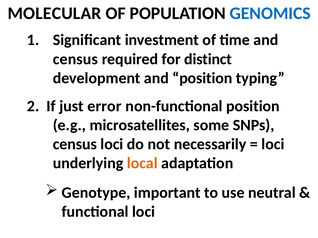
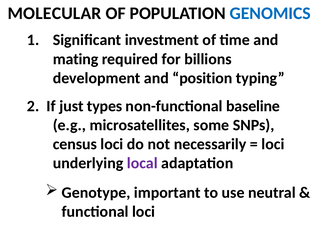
census: census -> mating (76, 59)
distinct: distinct -> billions (208, 59)
error: error -> types (105, 106)
non-functional position: position -> baseline (253, 106)
local colour: orange -> purple (142, 164)
